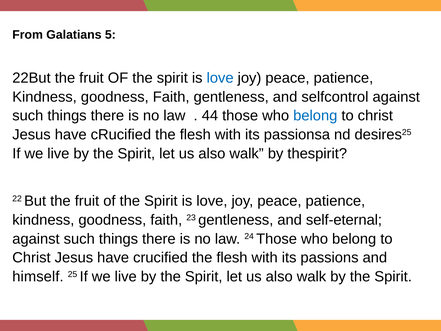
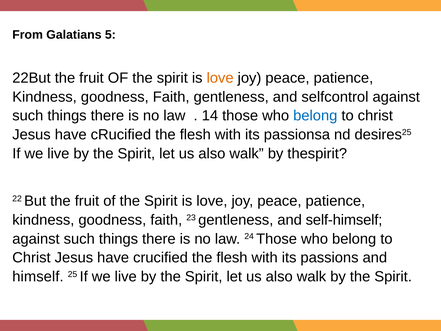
love colour: blue -> orange (220, 78)
44: 44 -> 14 (210, 116)
self-eternal: self-eternal -> self-himself (344, 220)
